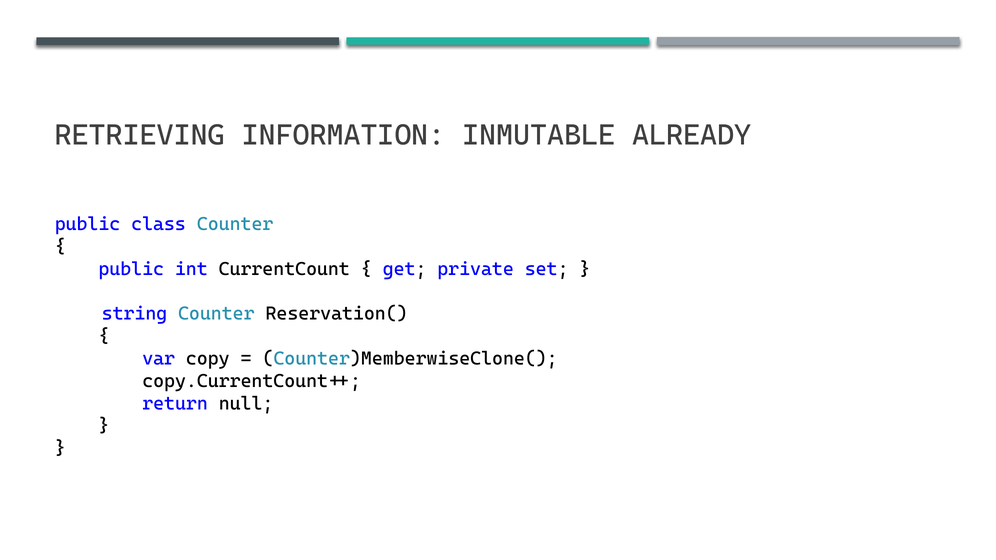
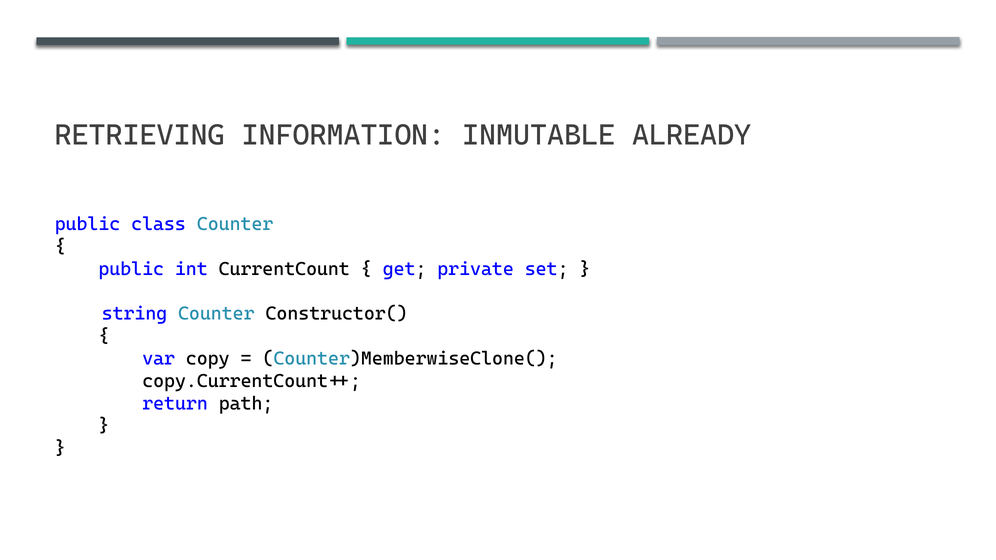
Reservation(: Reservation( -> Constructor( (337, 314)
null: null -> path (246, 404)
